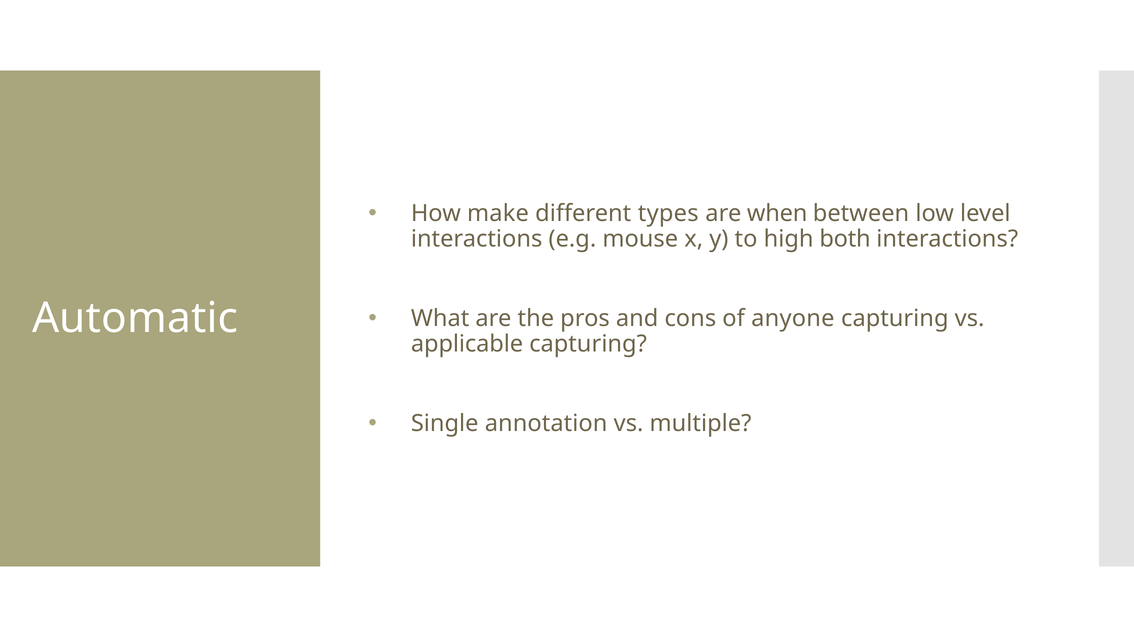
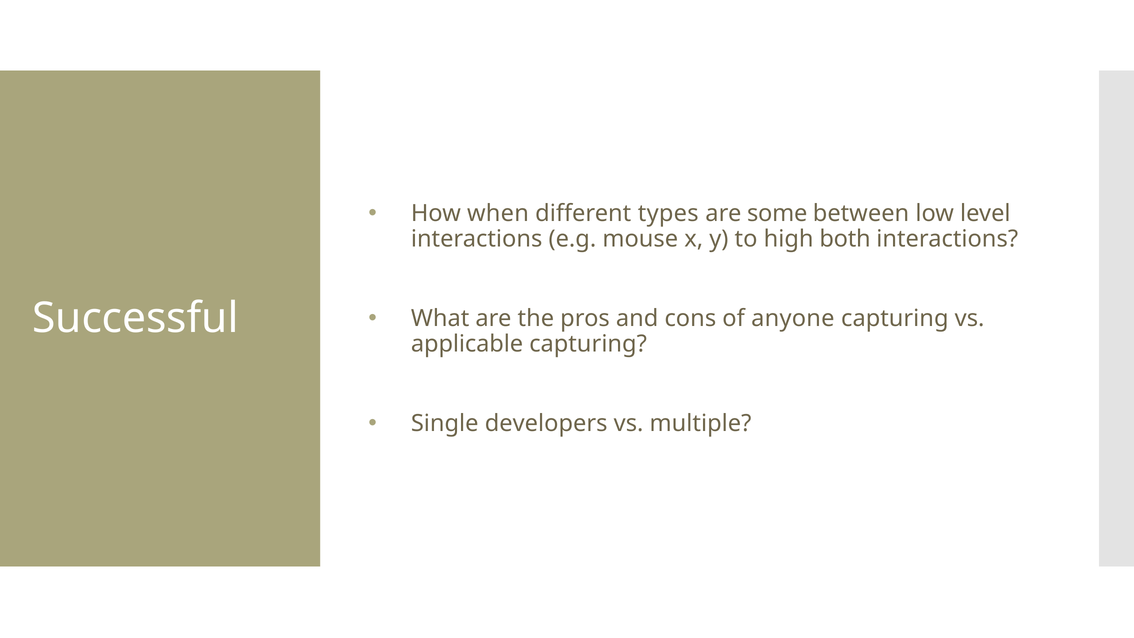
make: make -> when (498, 213)
when: when -> some (777, 213)
Automatic: Automatic -> Successful (135, 318)
annotation: annotation -> developers (546, 423)
